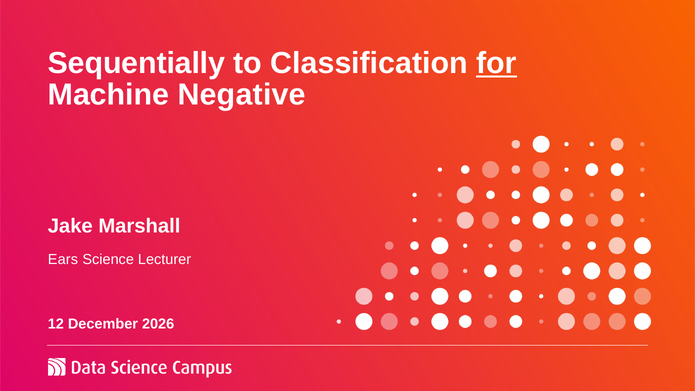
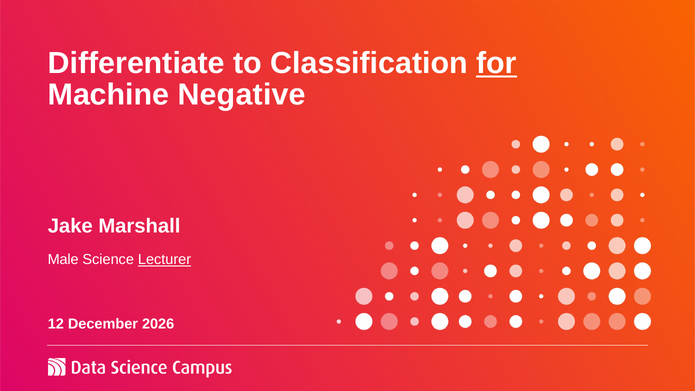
Sequentially: Sequentially -> Differentiate (136, 63)
Ears: Ears -> Male (63, 260)
Lecturer underline: none -> present (165, 260)
